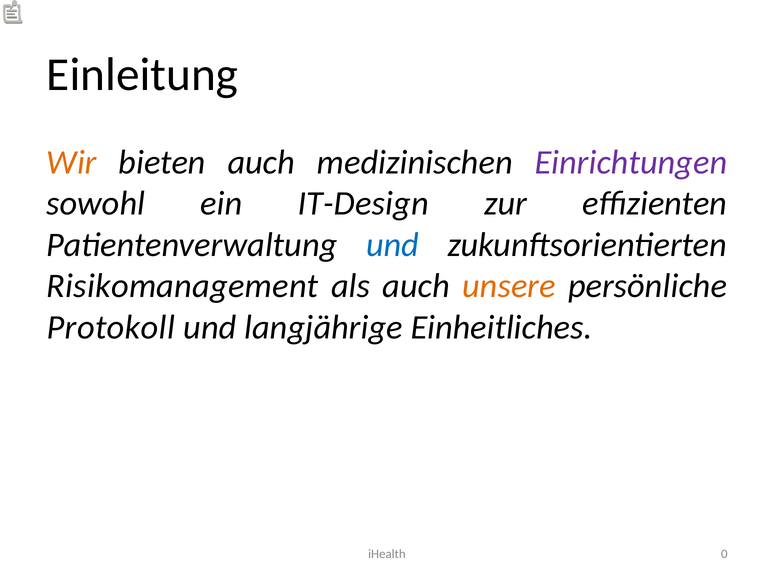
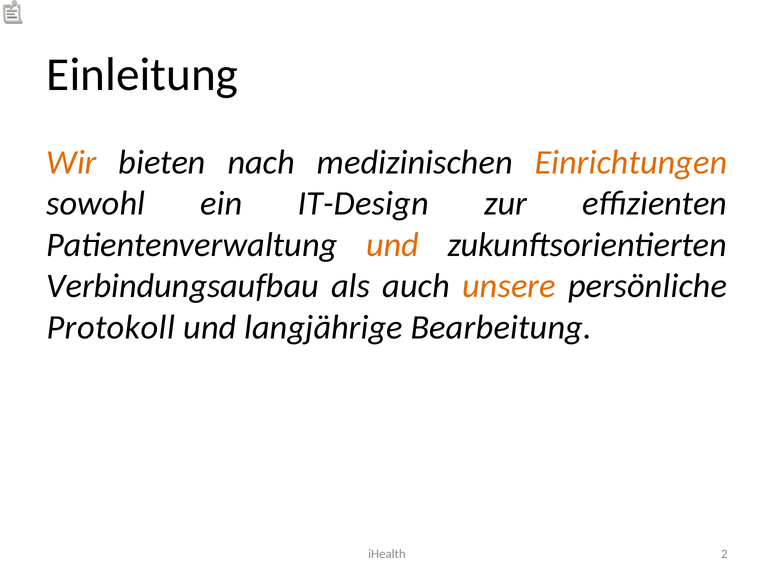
bieten auch: auch -> nach (261, 162)
Einrichtungen colour: purple -> orange (631, 162)
und colour: blue -> orange (393, 245)
Risikomanagement: Risikomanagement -> Verbindungsaufbau (183, 286)
Einheitliches: Einheitliches -> Bearbeitung (501, 328)
0: 0 -> 2 (724, 554)
